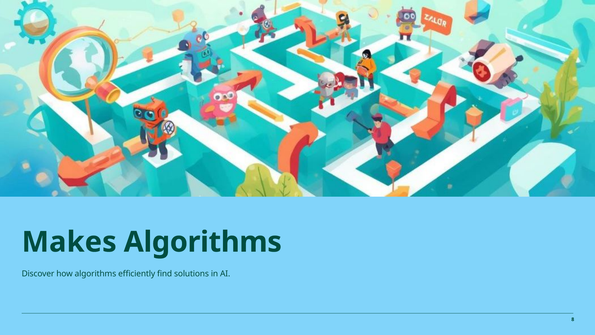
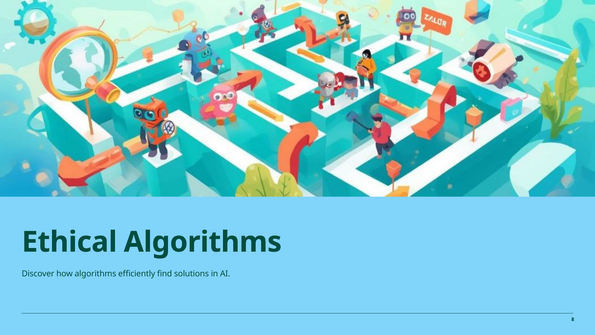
Makes: Makes -> Ethical (69, 242)
